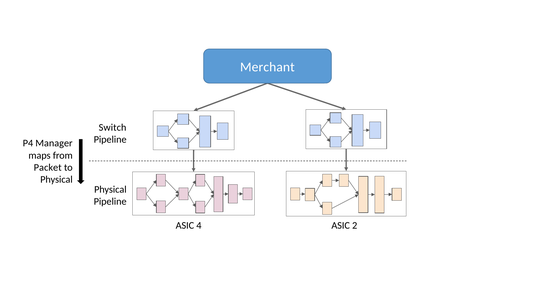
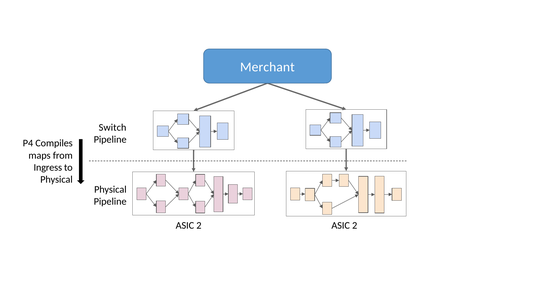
Manager: Manager -> Compiles (54, 143)
Packet: Packet -> Ingress (48, 168)
4: 4 -> 2 (199, 226)
